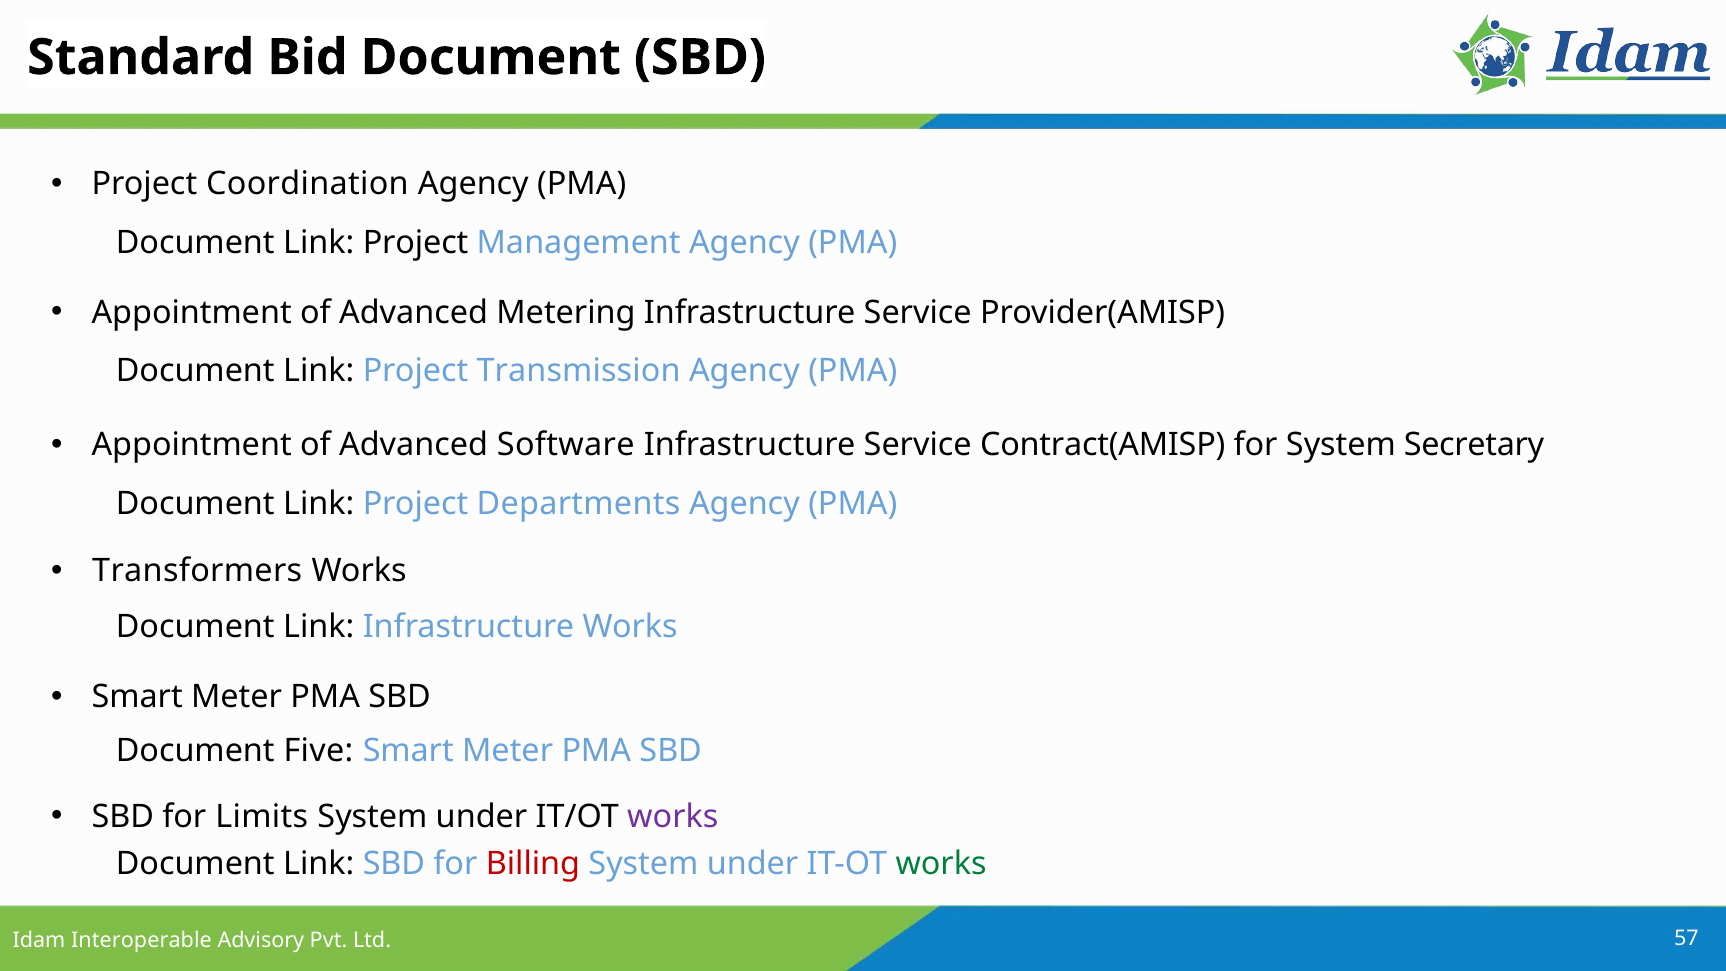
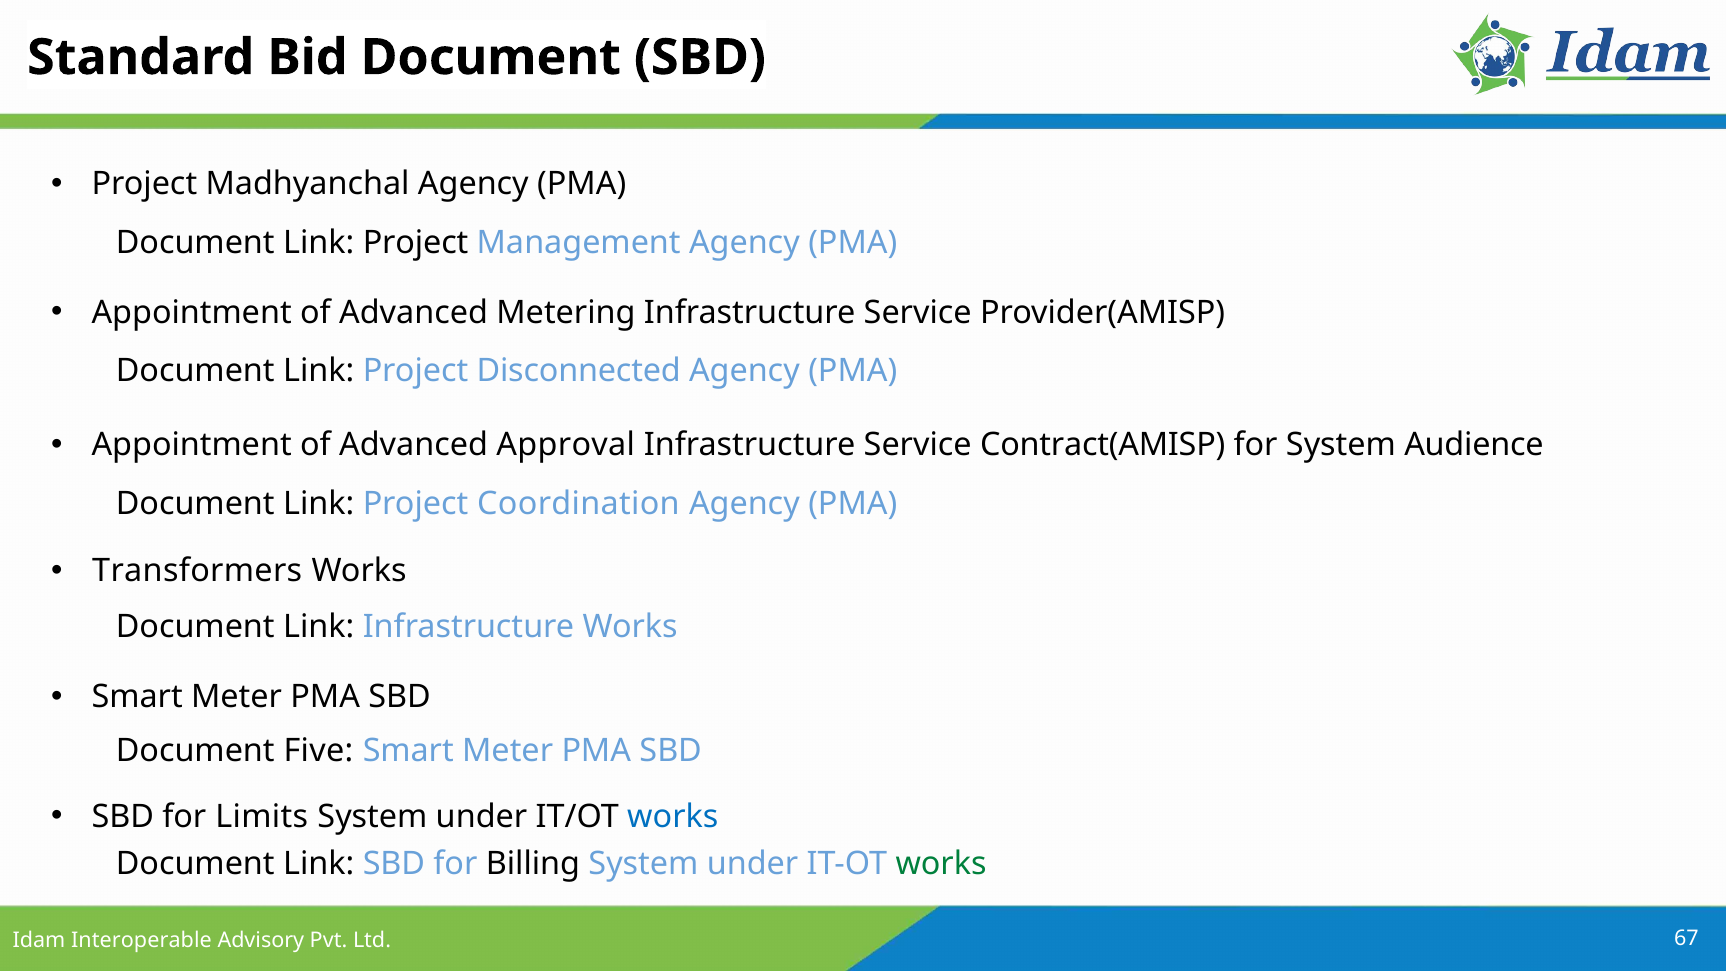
Coordination: Coordination -> Madhyanchal (308, 184)
Transmission: Transmission -> Disconnected (579, 371)
Software: Software -> Approval (566, 445)
Secretary: Secretary -> Audience (1474, 445)
Departments: Departments -> Coordination (578, 503)
works colour: purple -> blue (673, 817)
Billing colour: red -> black (533, 864)
57: 57 -> 67 (1686, 939)
